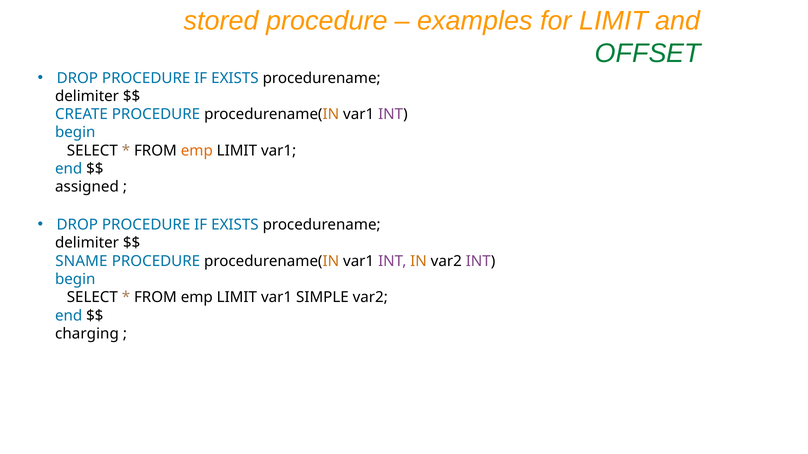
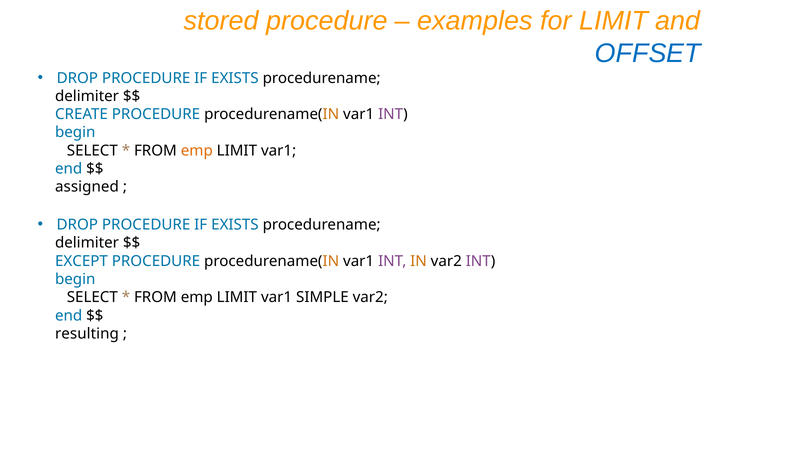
OFFSET colour: green -> blue (648, 53)
SNAME: SNAME -> EXCEPT (81, 261)
charging: charging -> resulting (87, 334)
